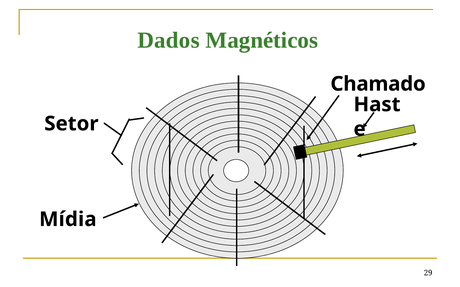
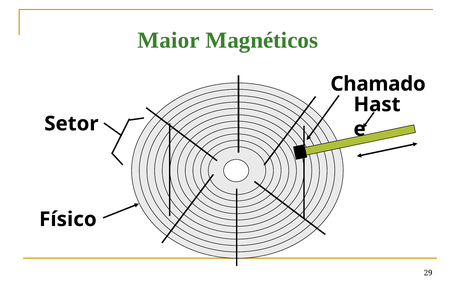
Dados: Dados -> Maior (169, 40)
Mídia: Mídia -> Físico (68, 220)
